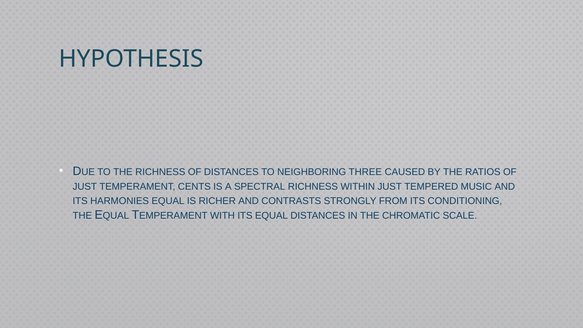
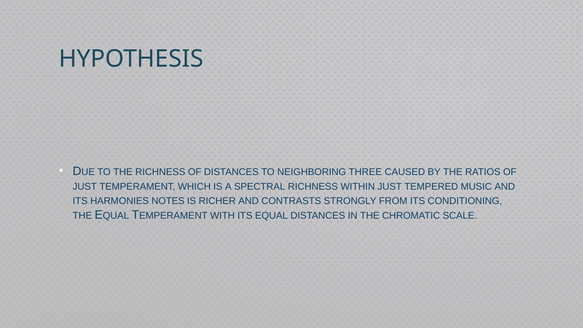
CENTS: CENTS -> WHICH (194, 186)
HARMONIES EQUAL: EQUAL -> NOTES (168, 201)
